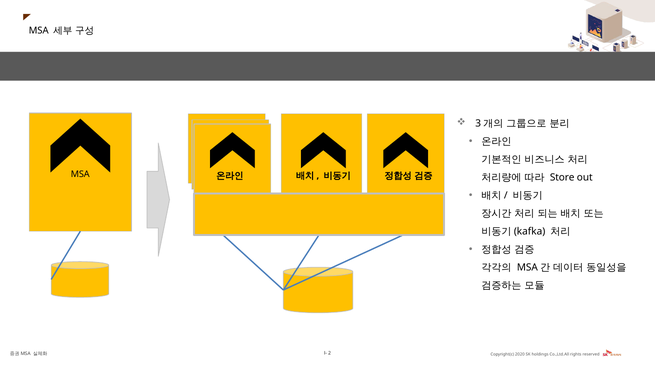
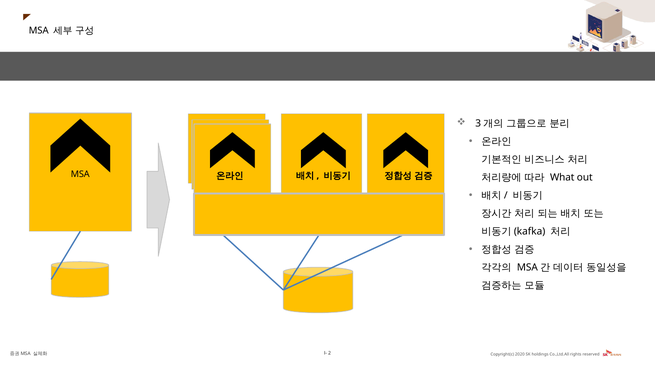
Store: Store -> What (562, 178)
